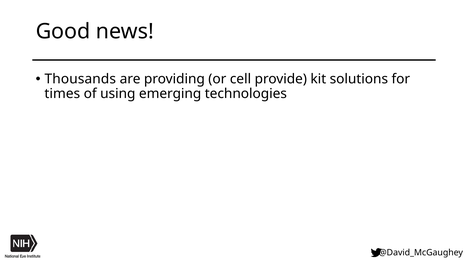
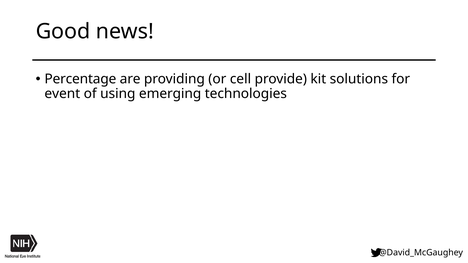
Thousands: Thousands -> Percentage (80, 79)
times: times -> event (62, 94)
